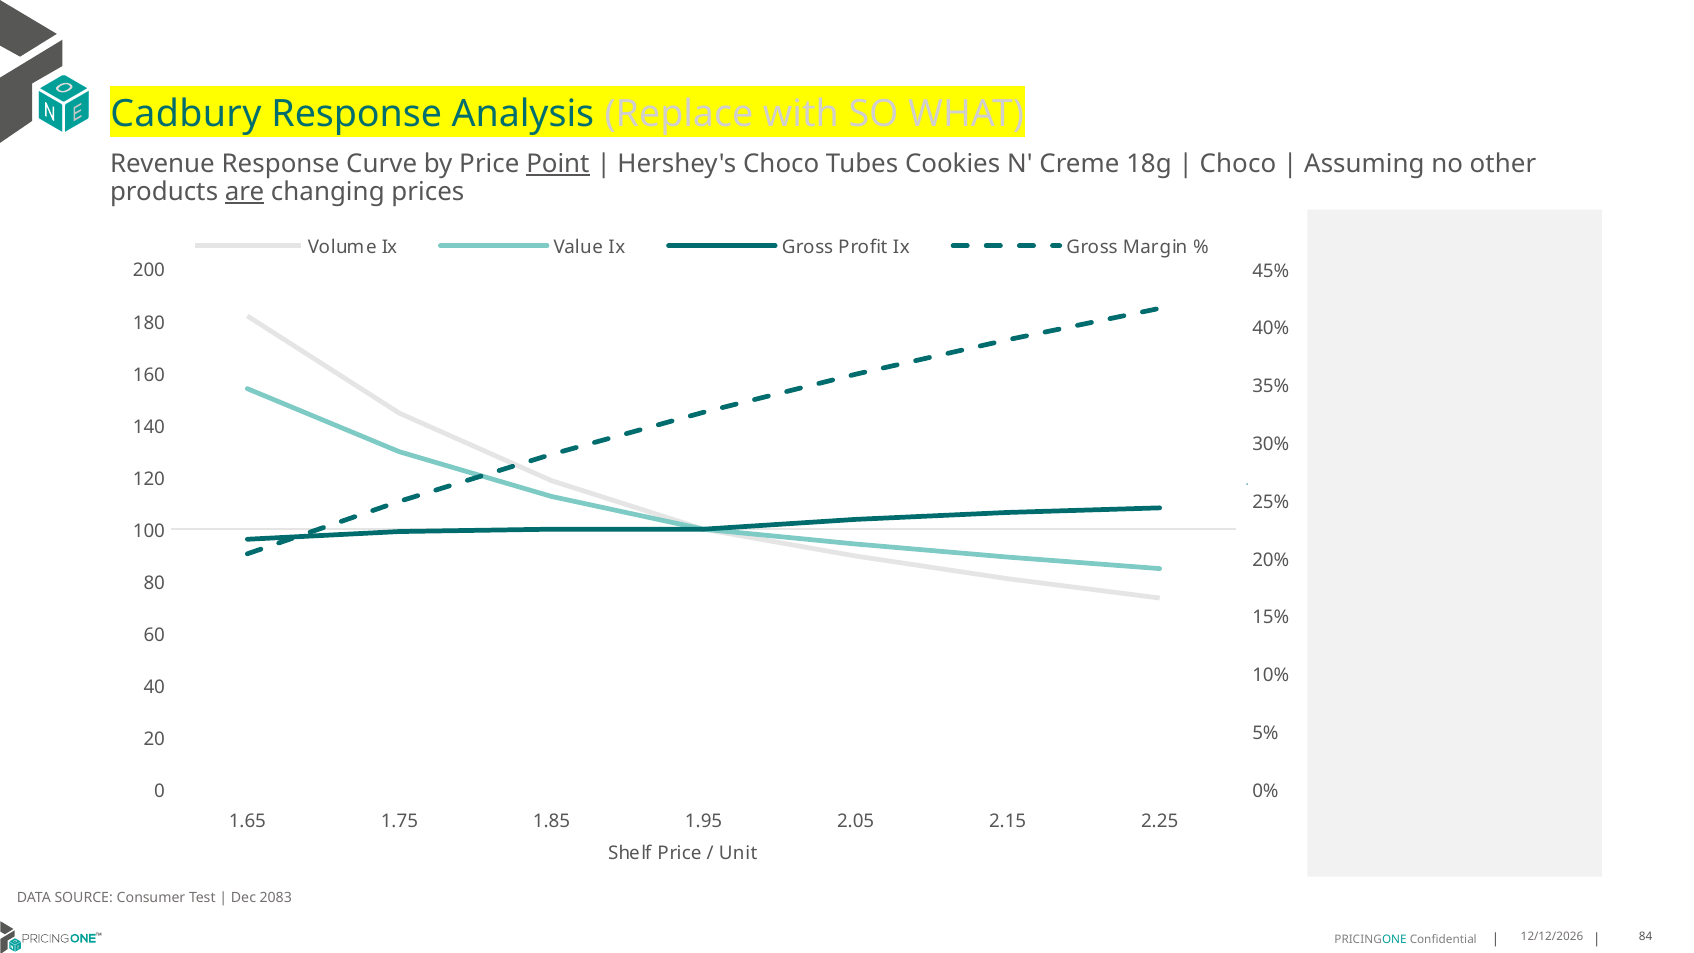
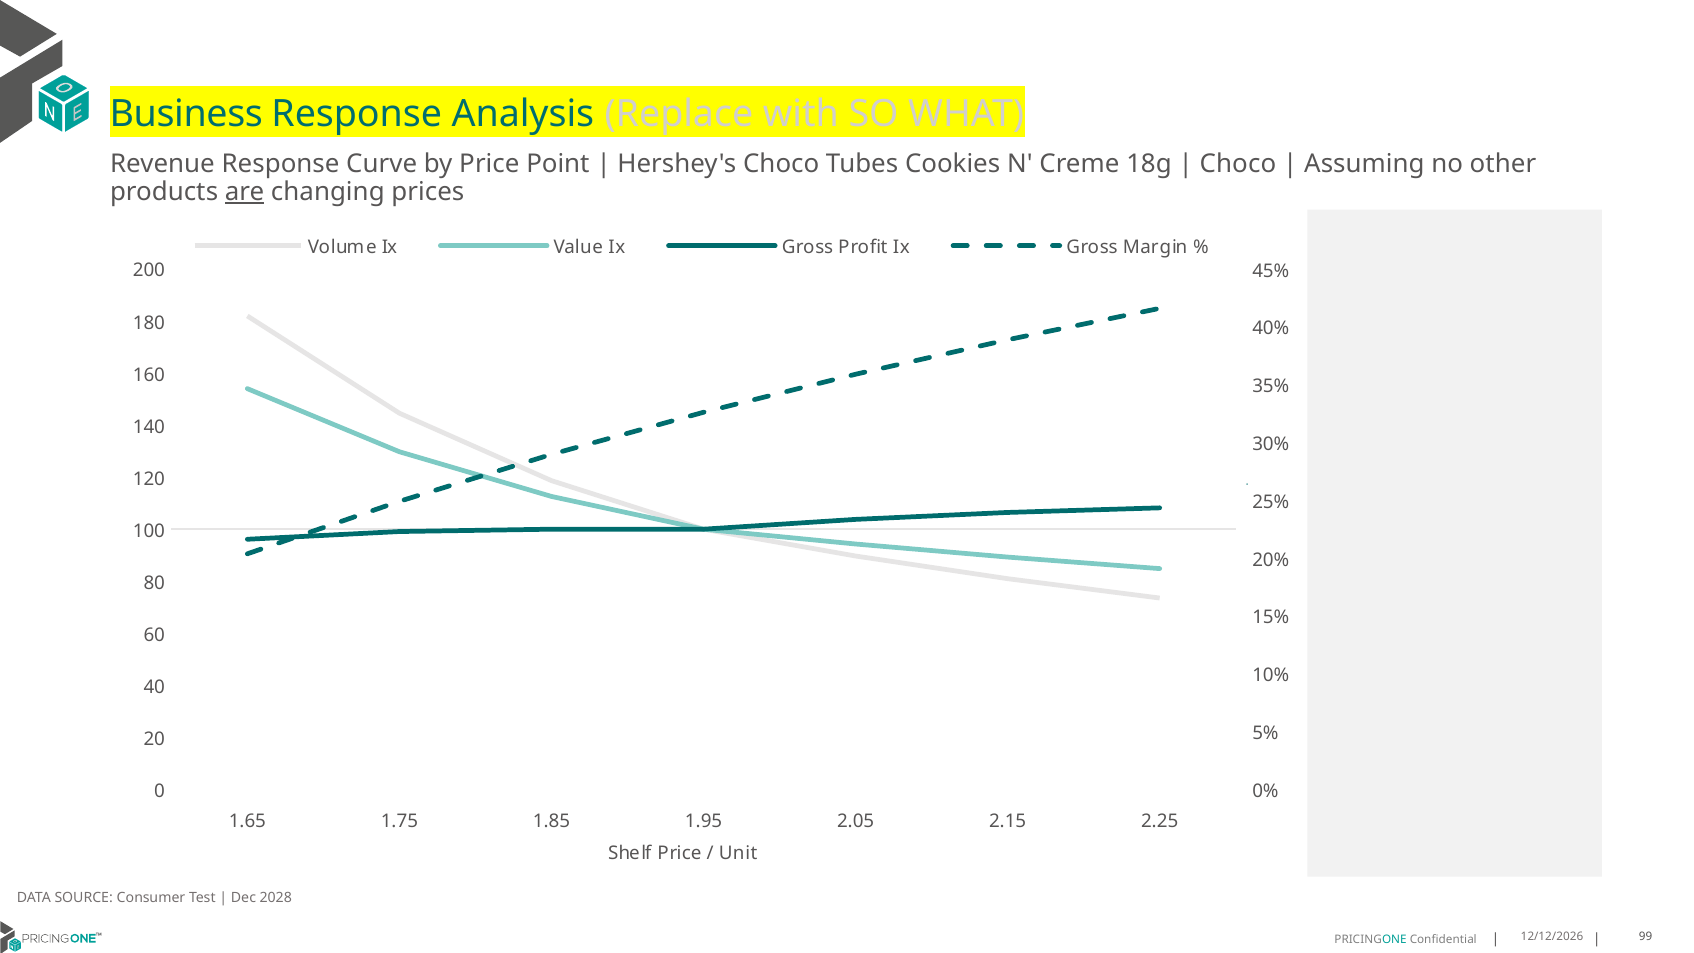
Cadbury: Cadbury -> Business (186, 114)
Point underline: present -> none (558, 164)
2083: 2083 -> 2028 (276, 897)
84: 84 -> 99 (1646, 937)
